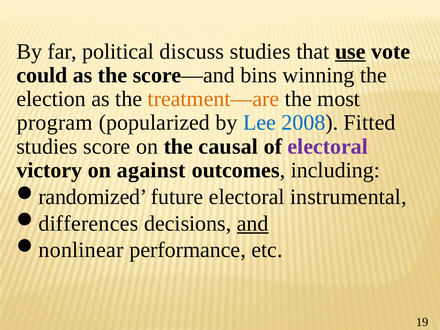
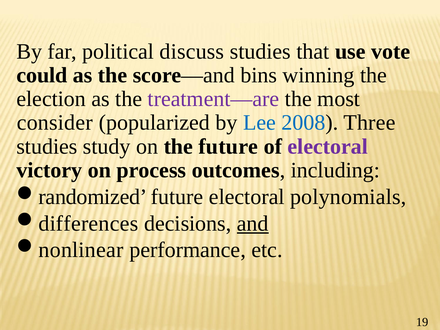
use underline: present -> none (350, 51)
treatment—are colour: orange -> purple (213, 99)
program: program -> consider (55, 123)
Fitted: Fitted -> Three (369, 123)
score: score -> study (107, 146)
the causal: causal -> future (228, 146)
against: against -> process (151, 170)
instrumental: instrumental -> polynomials (348, 197)
